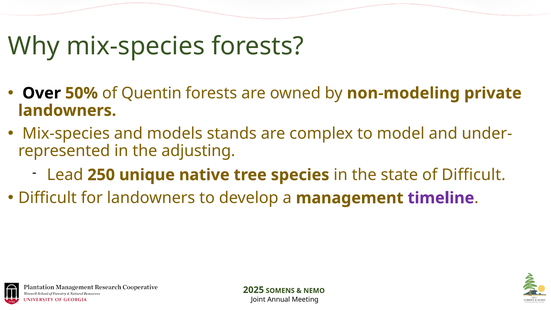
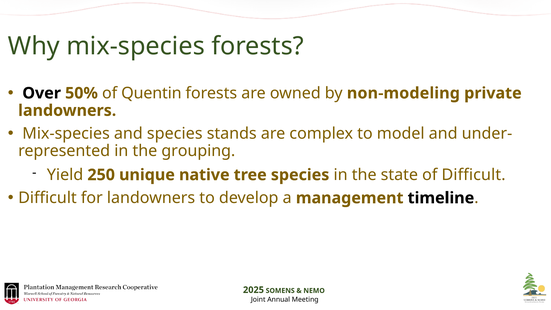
and models: models -> species (175, 134)
adjusting: adjusting -> grouping (198, 151)
Lead: Lead -> Yield (65, 175)
timeline colour: purple -> black (441, 198)
